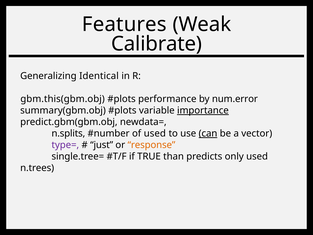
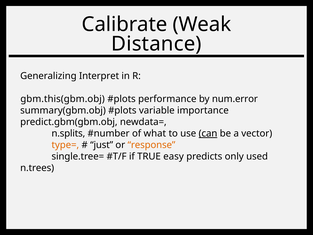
Features: Features -> Calibrate (125, 24)
Calibrate: Calibrate -> Distance (156, 44)
Identical: Identical -> Interpret (99, 76)
importance underline: present -> none (203, 110)
of used: used -> what (155, 133)
type= colour: purple -> orange (65, 145)
than: than -> easy (174, 156)
